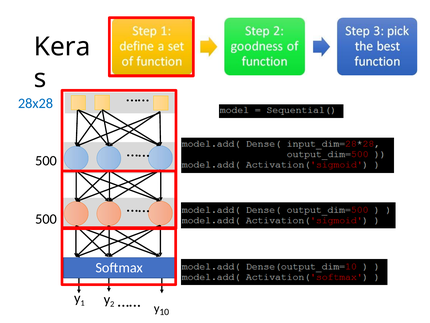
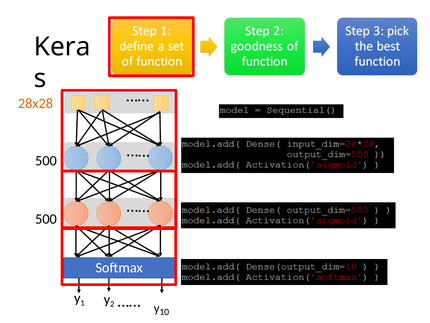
28x28 colour: blue -> orange (35, 103)
